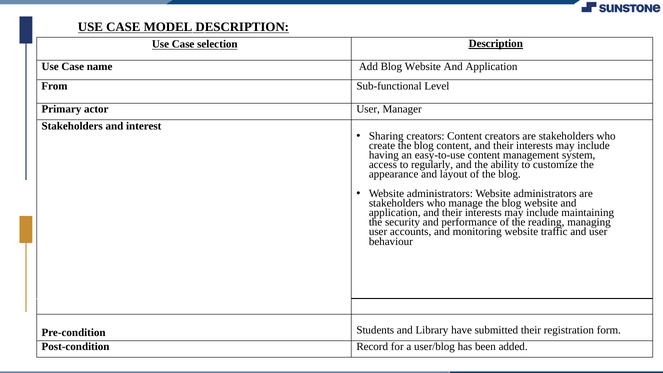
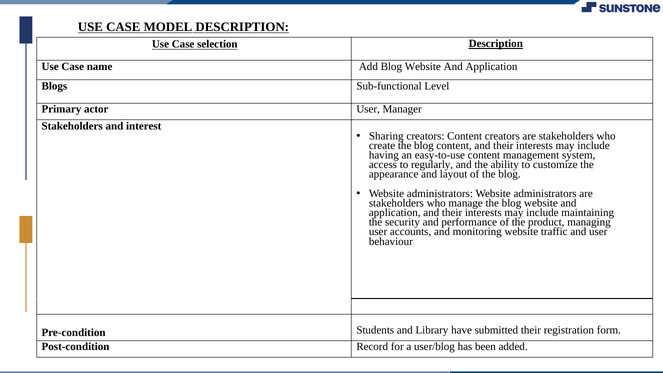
From: From -> Blogs (54, 86)
reading: reading -> product (546, 222)
